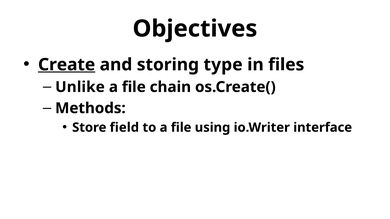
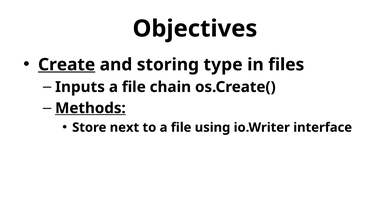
Unlike: Unlike -> Inputs (80, 87)
Methods underline: none -> present (90, 108)
field: field -> next (124, 128)
